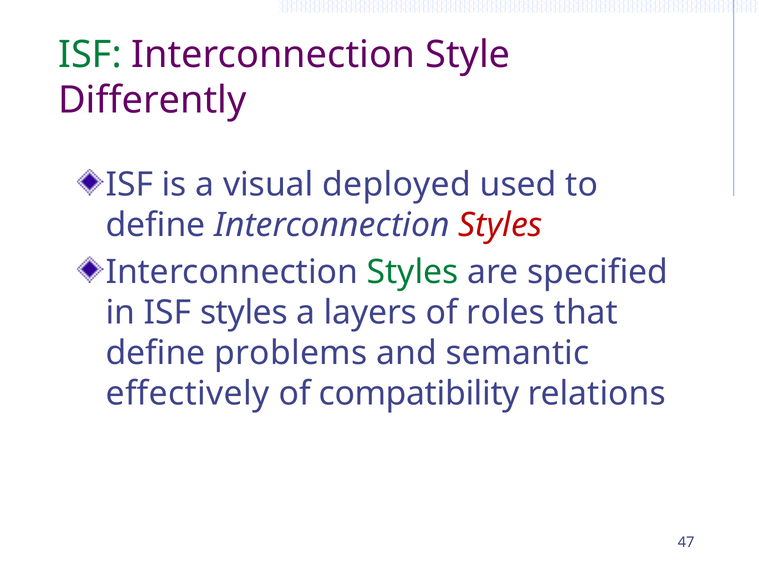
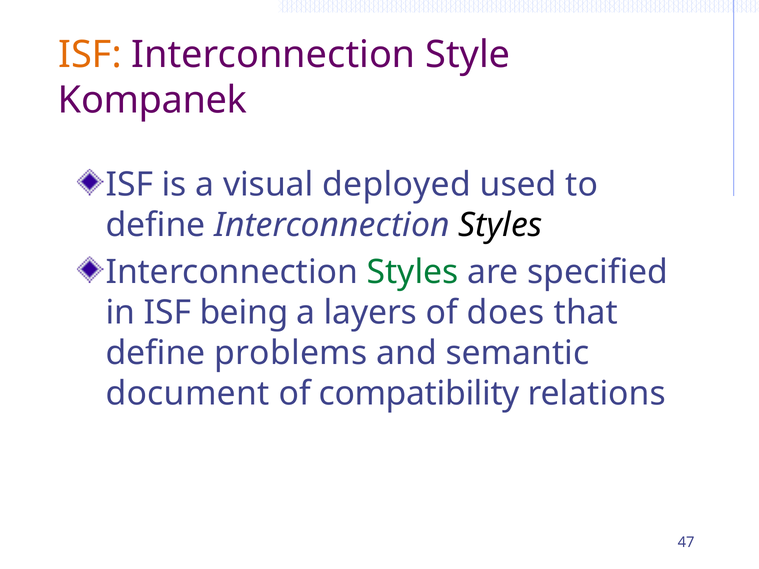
ISF colour: green -> orange (90, 55)
Differently: Differently -> Kompanek (152, 100)
Styles colour: red -> black (500, 225)
ISF styles: styles -> being (244, 313)
roles: roles -> does (506, 313)
effectively: effectively -> document (188, 394)
